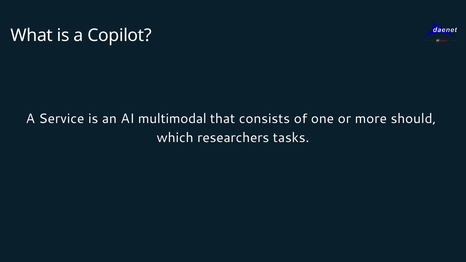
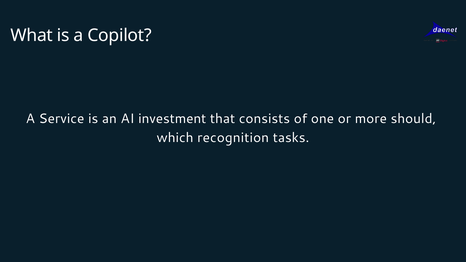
multimodal: multimodal -> investment (172, 119)
researchers: researchers -> recognition (233, 138)
